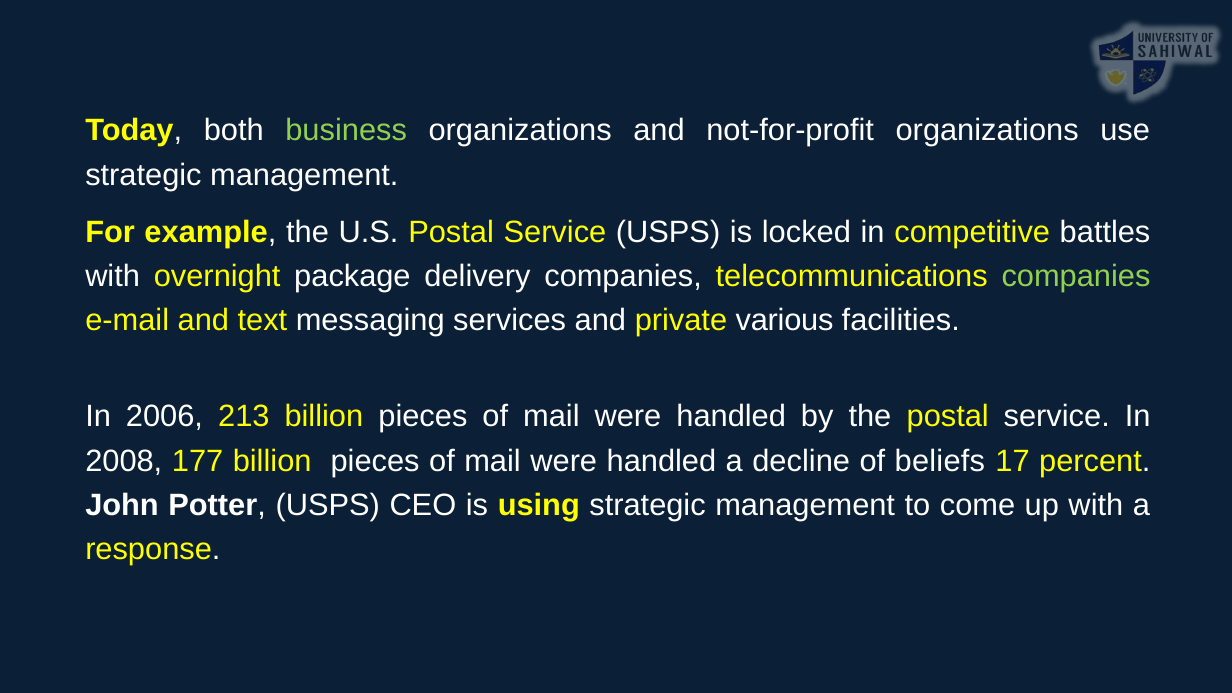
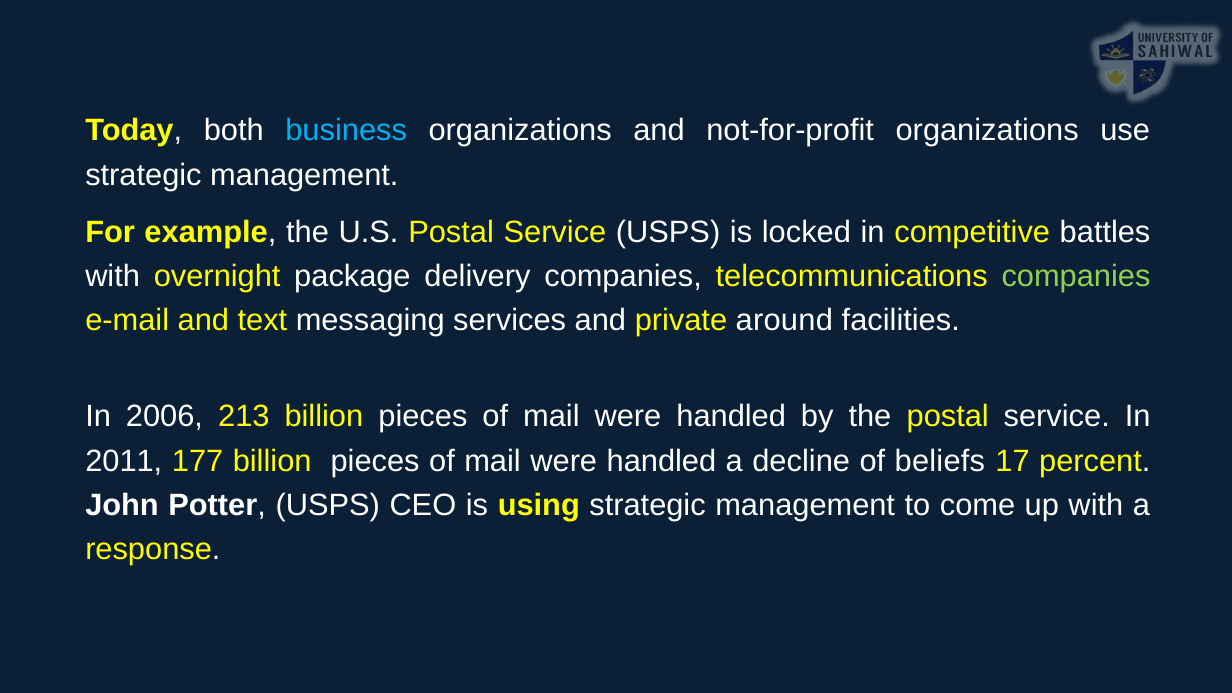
business colour: light green -> light blue (346, 131)
various: various -> around (784, 321)
2008: 2008 -> 2011 (124, 461)
